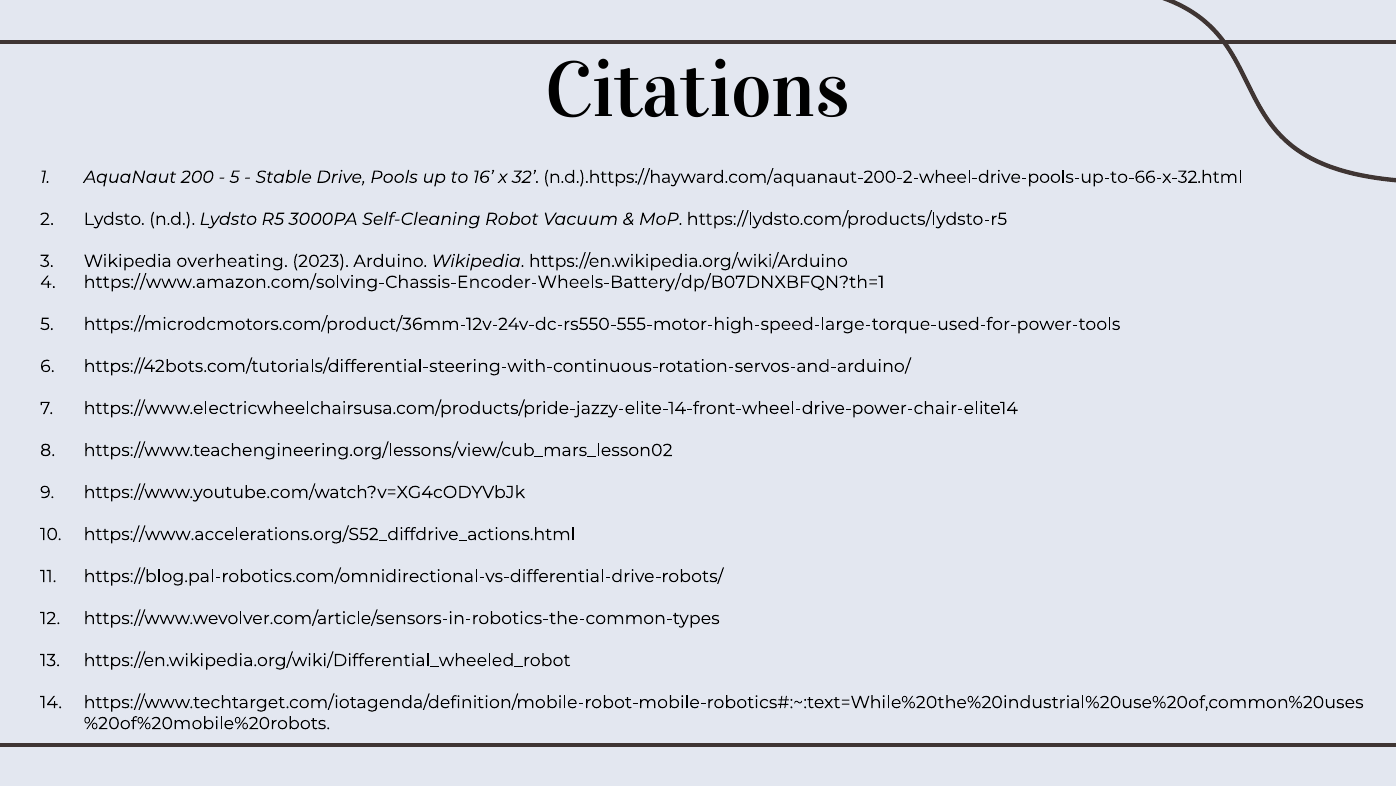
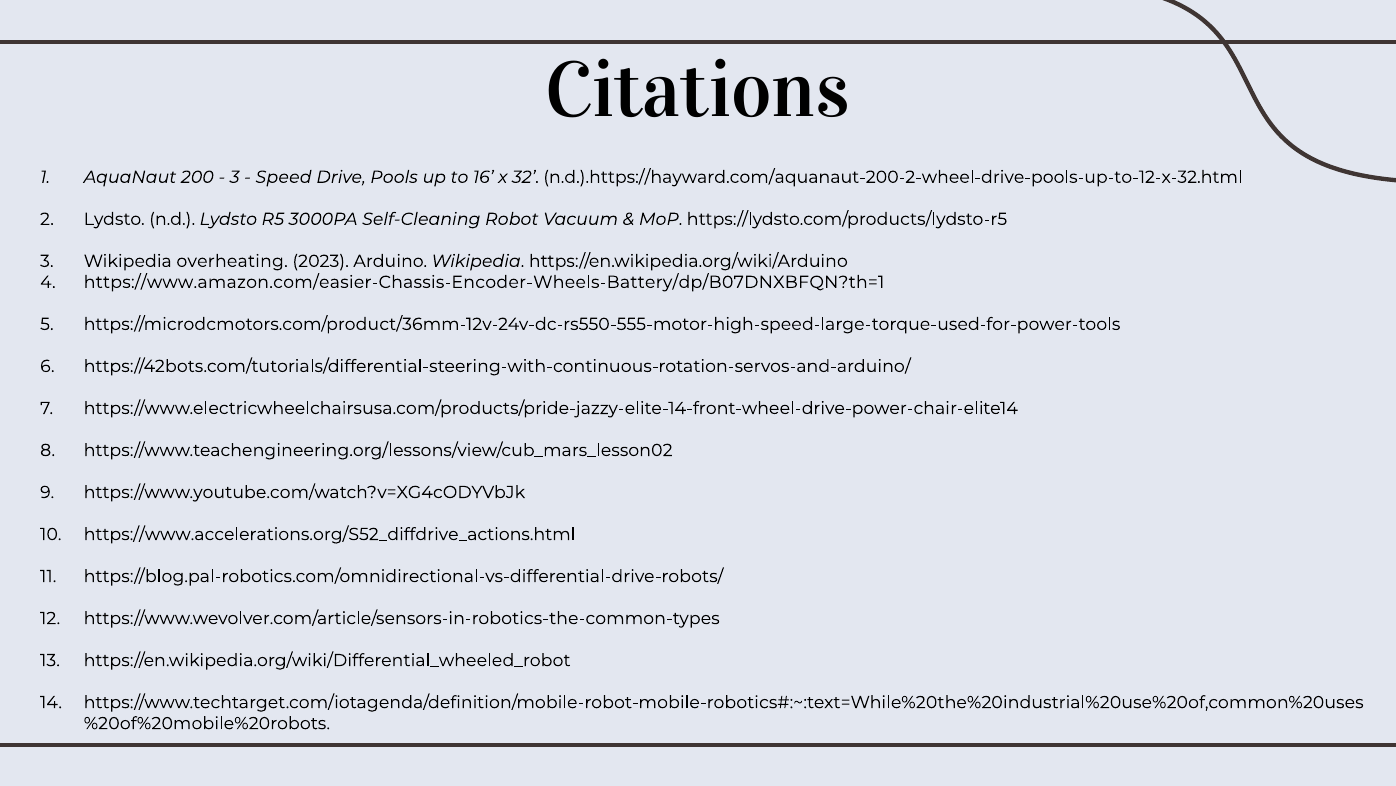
5: 5 -> 3 (235, 177)
Stable: Stable -> Speed (284, 177)
n.d.).https://hayward.com/aquanaut-200-2-wheel-drive-pools-up-to-66-x-32.html: n.d.).https://hayward.com/aquanaut-200-2-wheel-drive-pools-up-to-66-x-32.html -> n.d.).https://hayward.com/aquanaut-200-2-wheel-drive-pools-up-to-12-x-32.html (893, 177)
https://www.amazon.com/solving-Chassis-Encoder-Wheels-Battery/dp/B07DNXBFQN?th=1: https://www.amazon.com/solving-Chassis-Encoder-Wheels-Battery/dp/B07DNXBFQN?th=1 -> https://www.amazon.com/easier-Chassis-Encoder-Wheels-Battery/dp/B07DNXBFQN?th=1 (484, 282)
